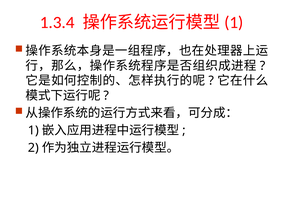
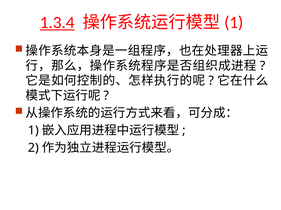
1.3.4 underline: none -> present (57, 23)
